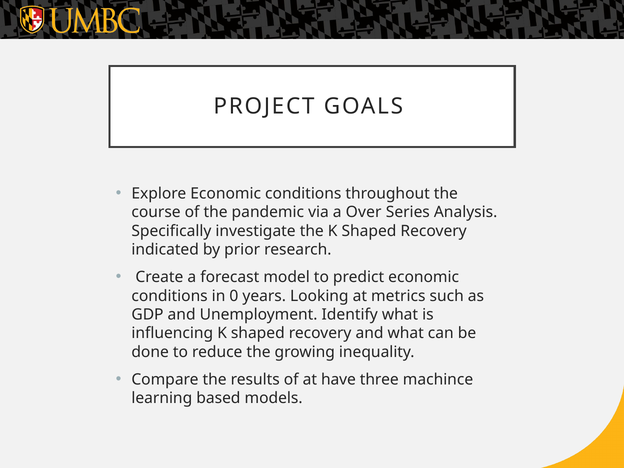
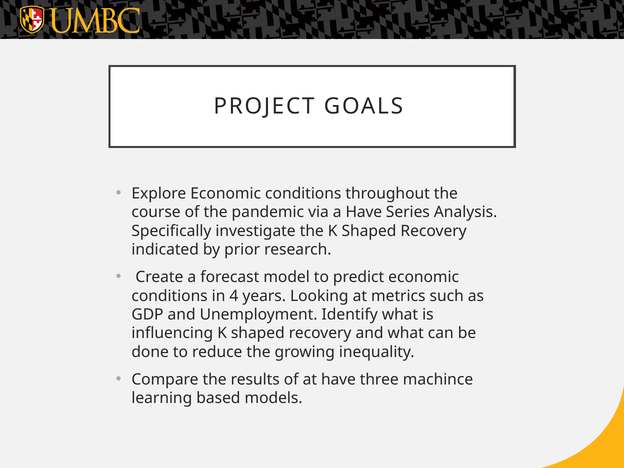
a Over: Over -> Have (364, 212)
0: 0 -> 4 (234, 296)
